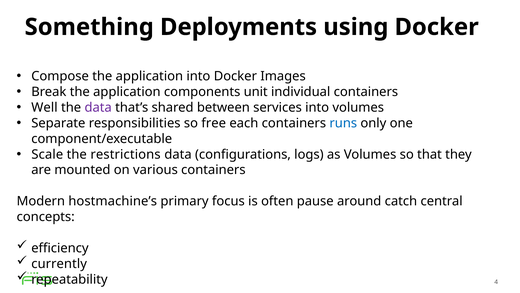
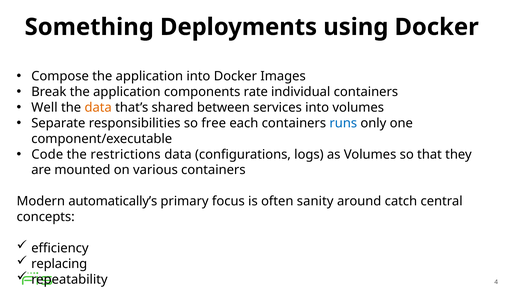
unit: unit -> rate (256, 92)
data colour: purple -> orange (98, 107)
Scale: Scale -> Code (47, 154)
hostmachine’s: hostmachine’s -> automatically’s (113, 201)
pause: pause -> sanity (315, 201)
currently: currently -> replacing (59, 263)
